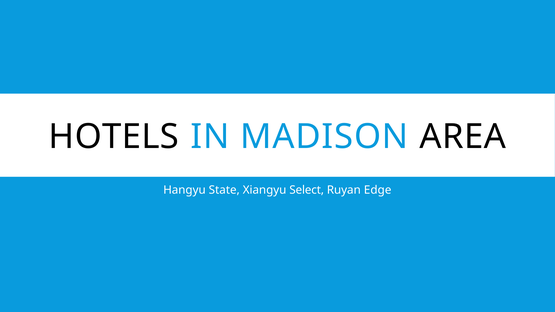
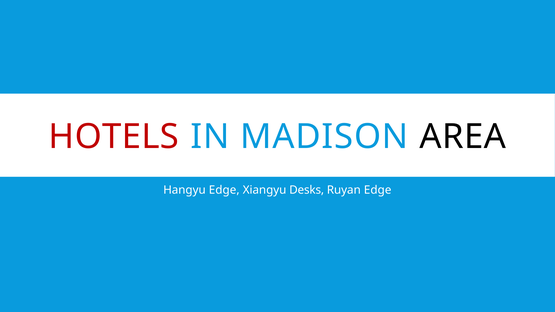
HOTELS colour: black -> red (114, 137)
Hangyu State: State -> Edge (224, 190)
Select: Select -> Desks (307, 190)
